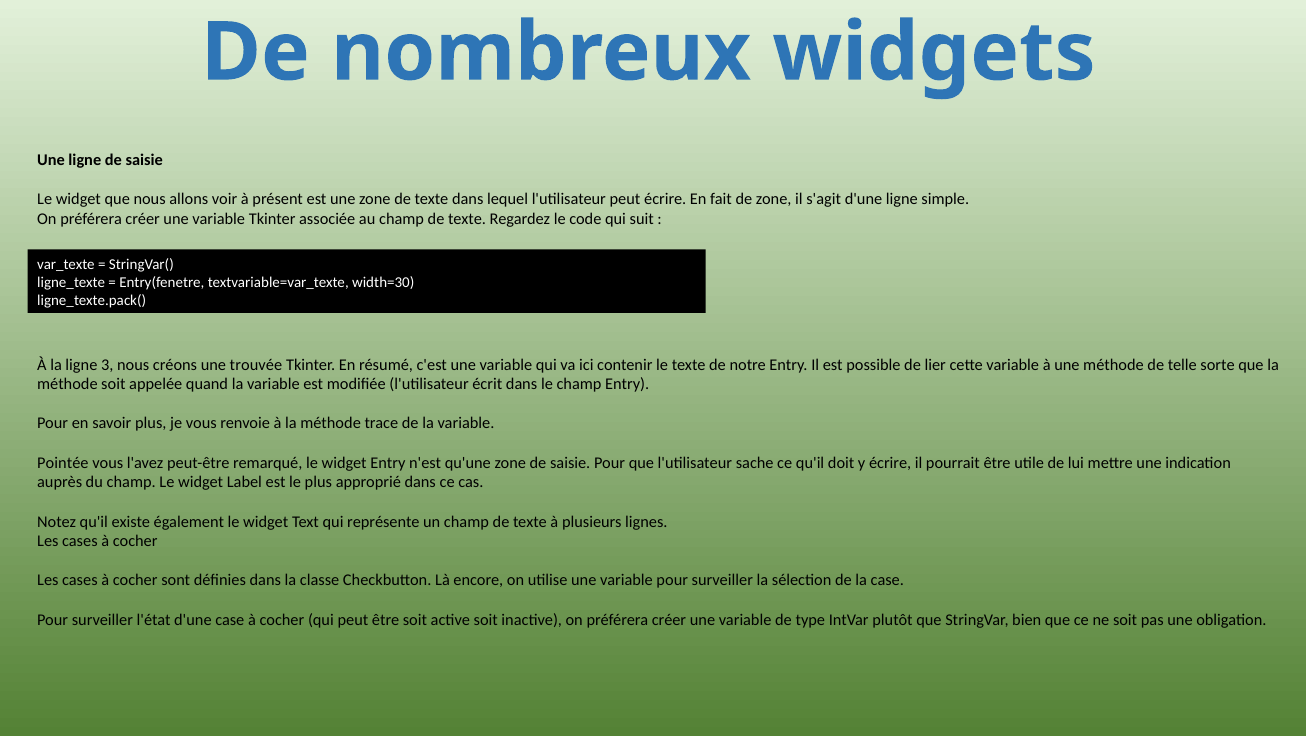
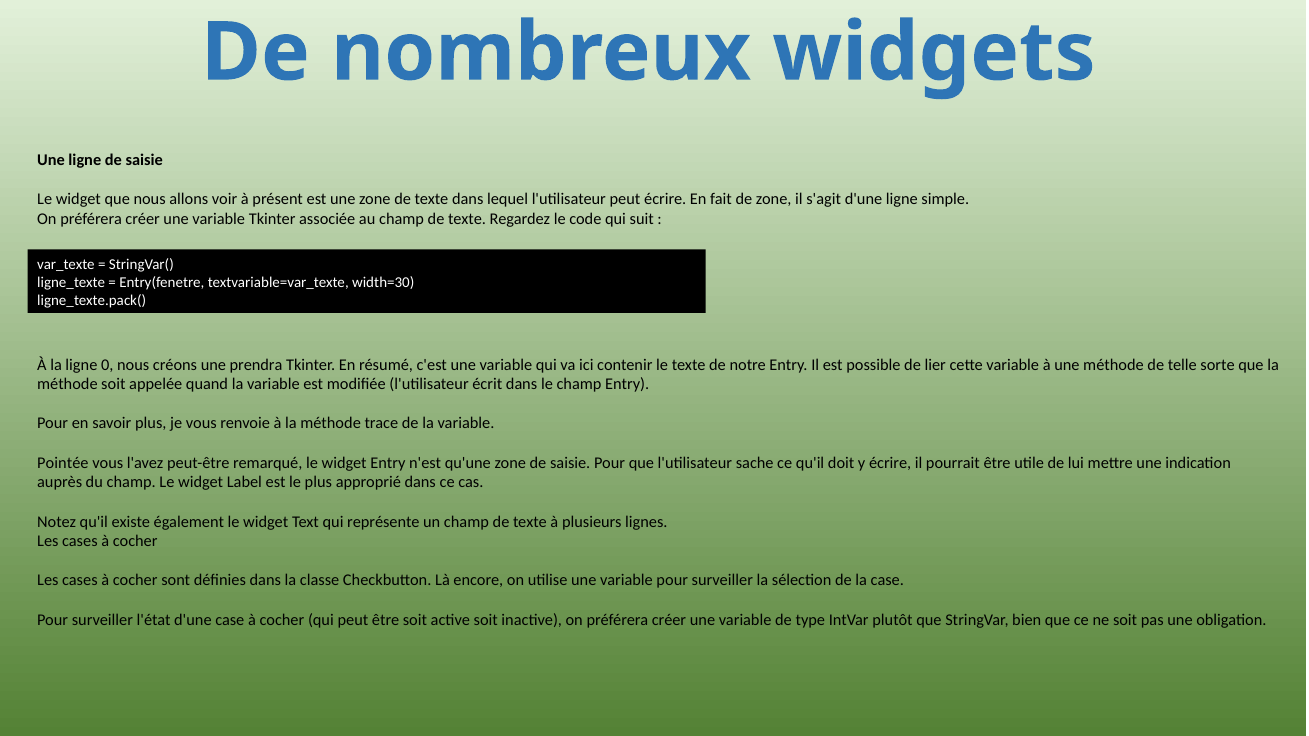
3: 3 -> 0 (107, 365)
trouvée: trouvée -> prendra (256, 365)
